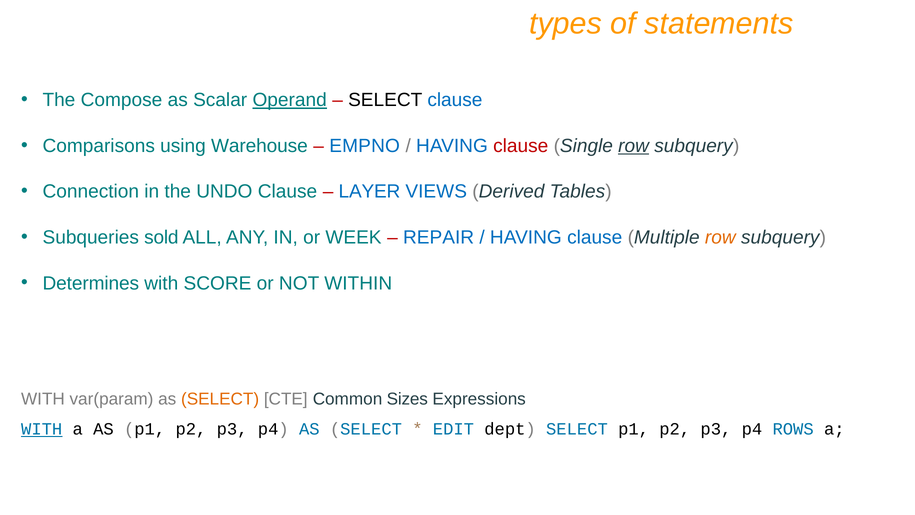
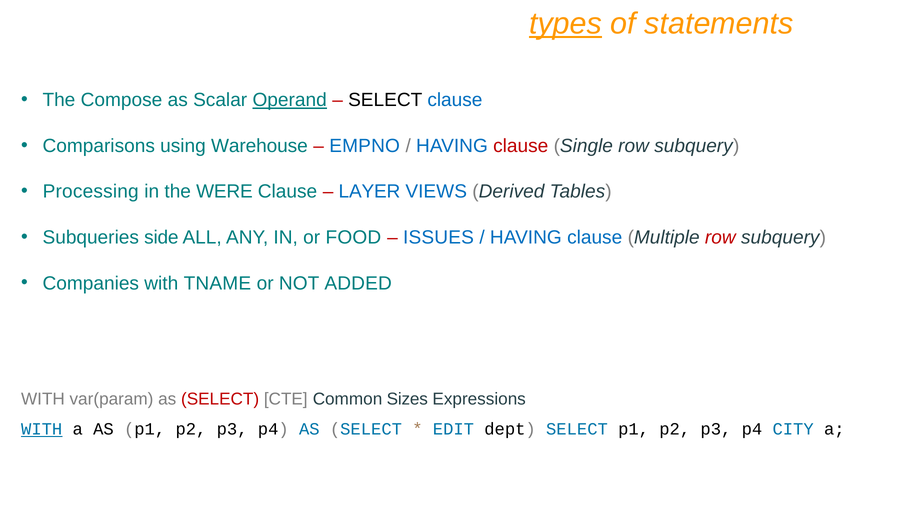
types underline: none -> present (566, 24)
row underline: present -> none (634, 146)
Connection: Connection -> Processing (91, 192)
UNDO: UNDO -> WERE (224, 192)
sold: sold -> side (161, 237)
WEEK: WEEK -> FOOD (353, 237)
REPAIR: REPAIR -> ISSUES (438, 237)
row colour: orange -> red (720, 237)
Determines: Determines -> Companies (91, 283)
SCORE: SCORE -> TNAME (217, 283)
WITHIN: WITHIN -> ADDED (358, 283)
SELECT colour: orange -> red (220, 399)
ROWS: ROWS -> CITY (793, 429)
